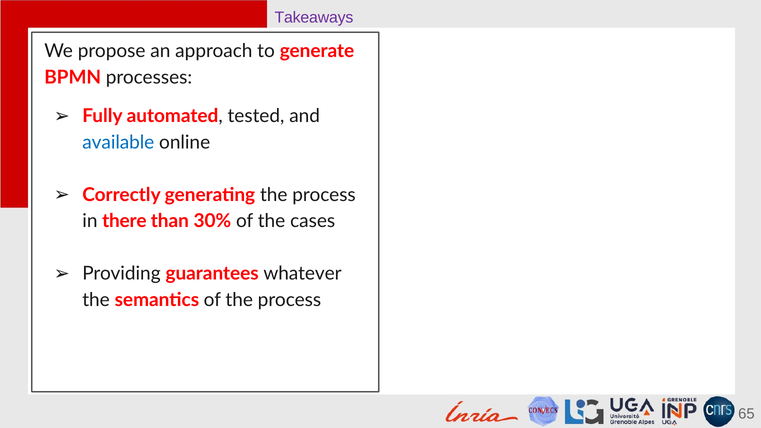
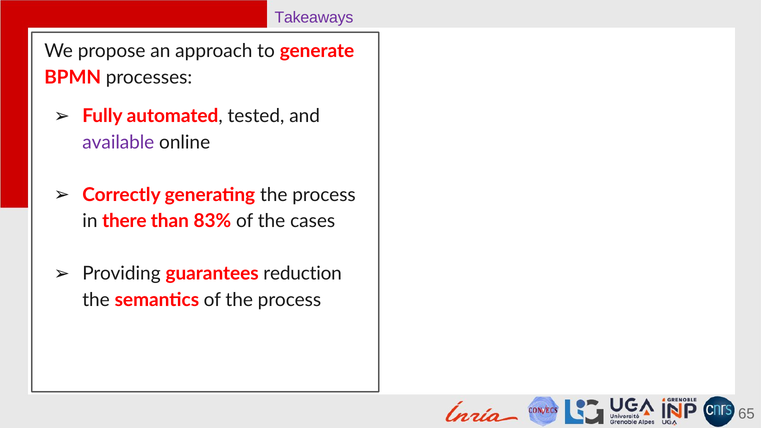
available colour: blue -> purple (118, 142)
30%: 30% -> 83% (212, 221)
whatever: whatever -> reduction (303, 274)
